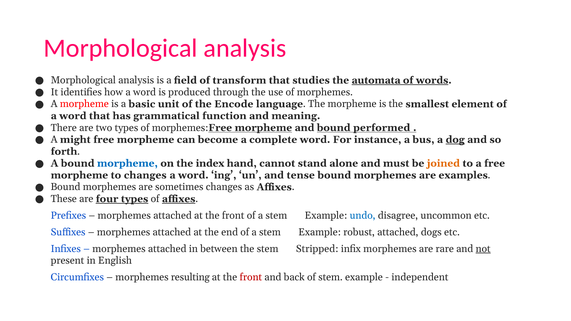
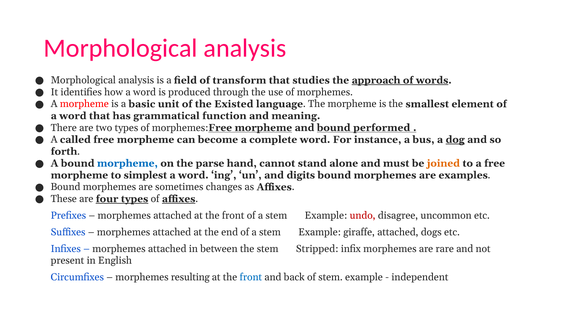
automata: automata -> approach (376, 80)
Encode: Encode -> Existed (234, 104)
might: might -> called (75, 140)
index: index -> parse (210, 163)
to changes: changes -> simplest (145, 175)
tense: tense -> digits (301, 175)
undo colour: blue -> red (363, 216)
robust: robust -> giraffe (359, 232)
not underline: present -> none (483, 249)
front colour: red -> blue (251, 277)
